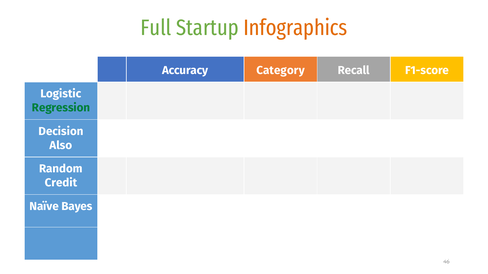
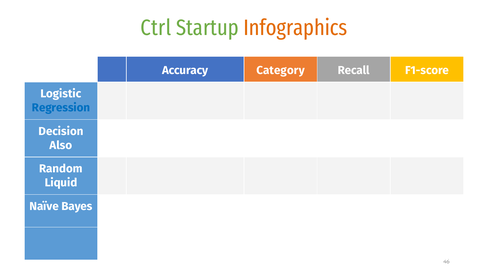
Full: Full -> Ctrl (156, 28)
Regression colour: green -> blue (61, 108)
Credit: Credit -> Liquid (61, 183)
